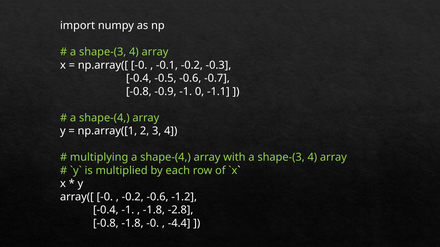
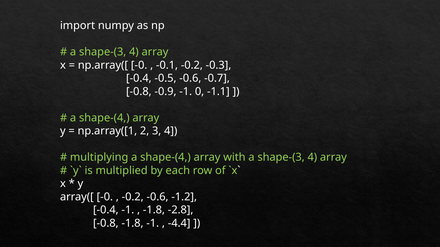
-1.8 -0: -0 -> -1 (153, 224)
